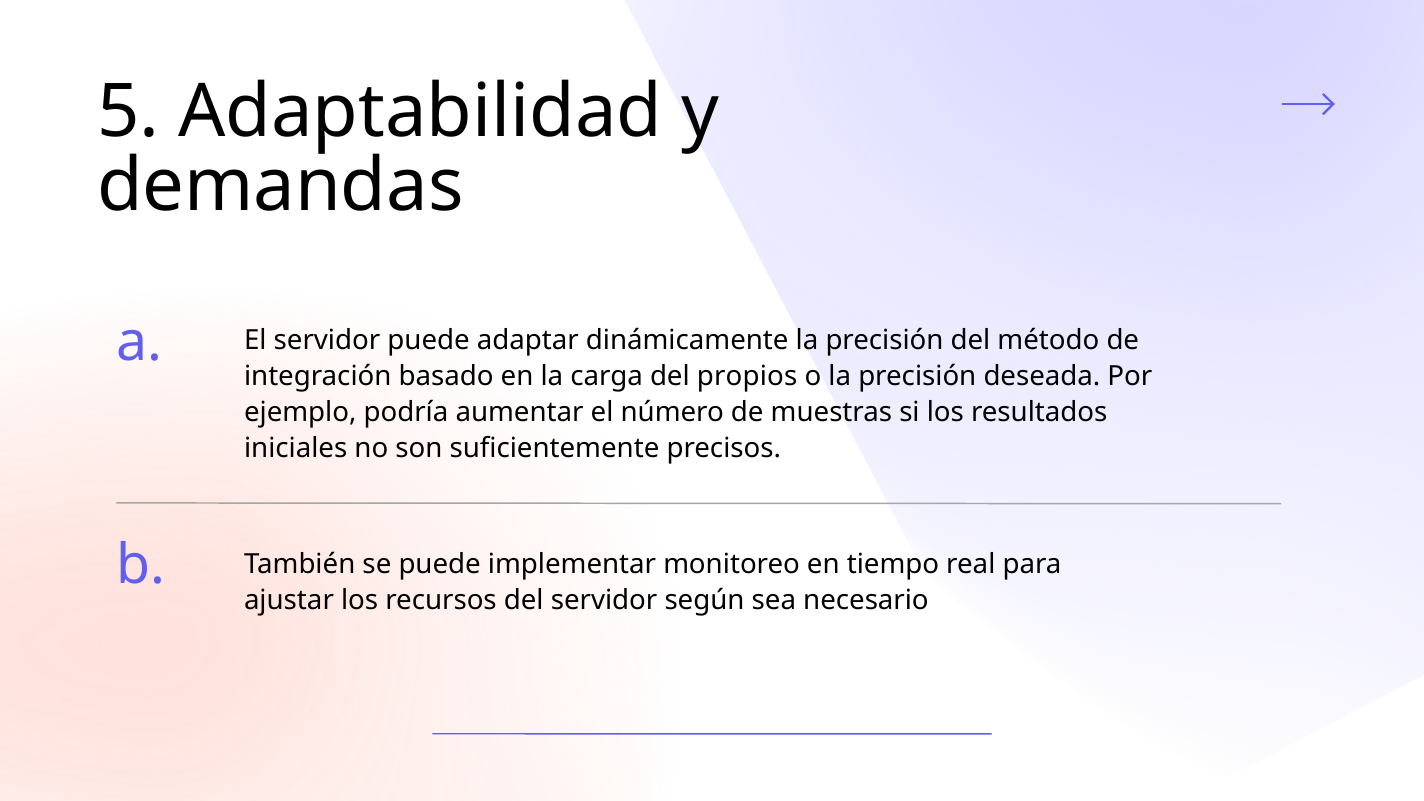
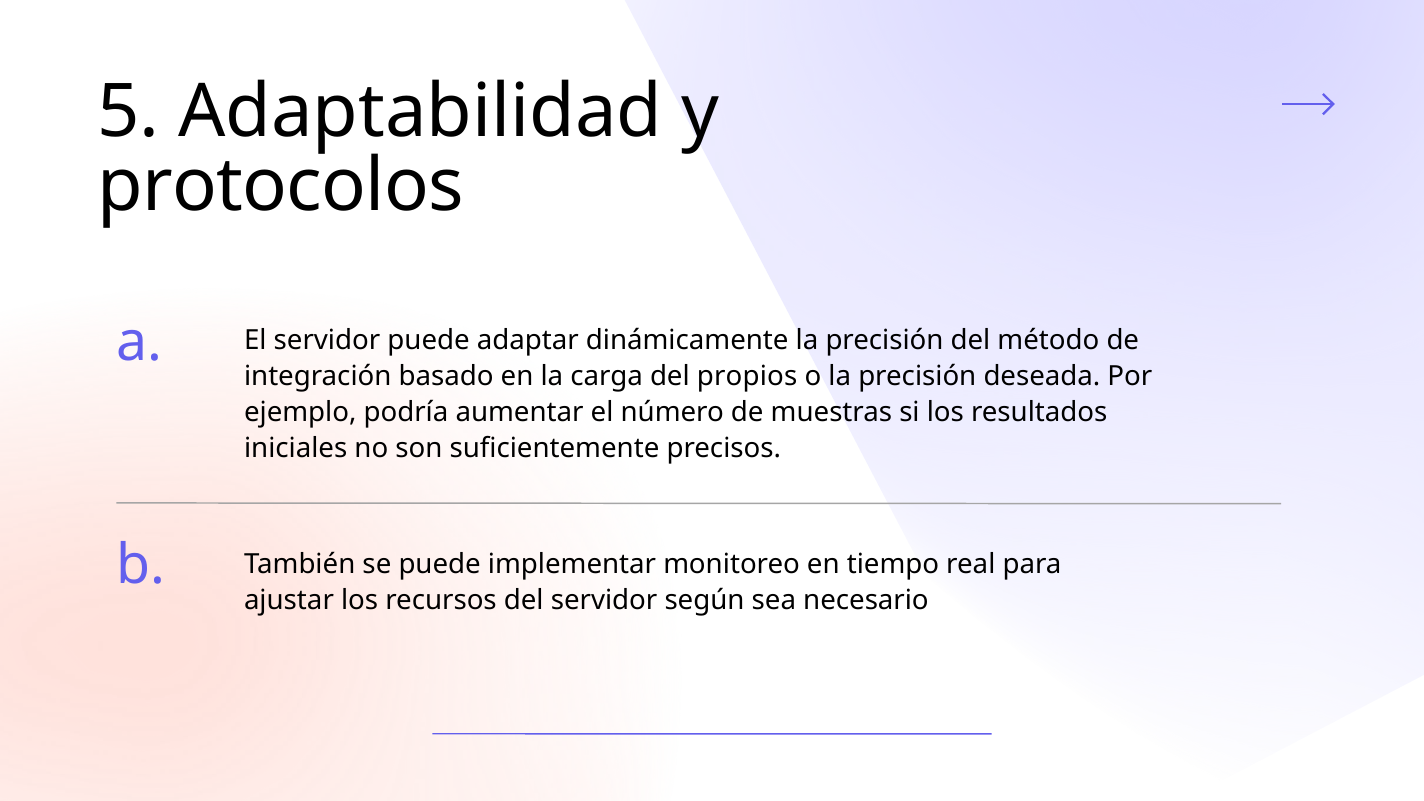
demandas: demandas -> protocolos (281, 186)
